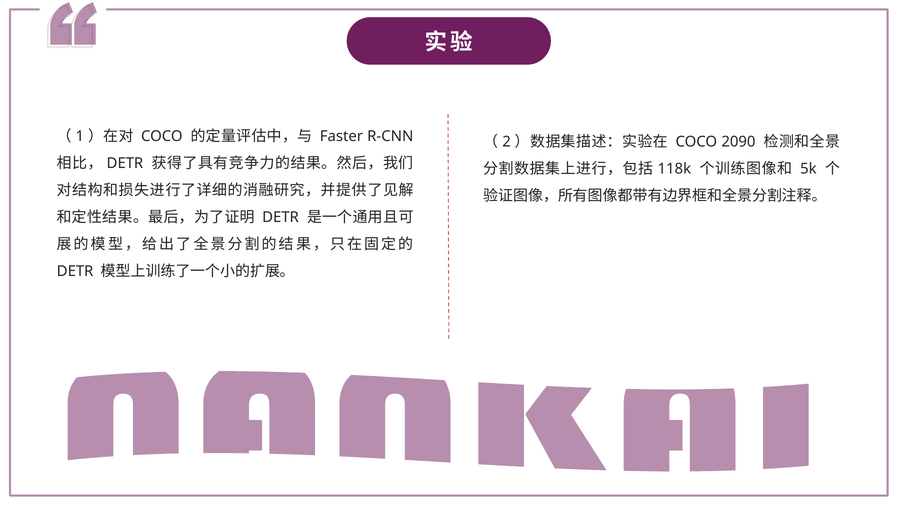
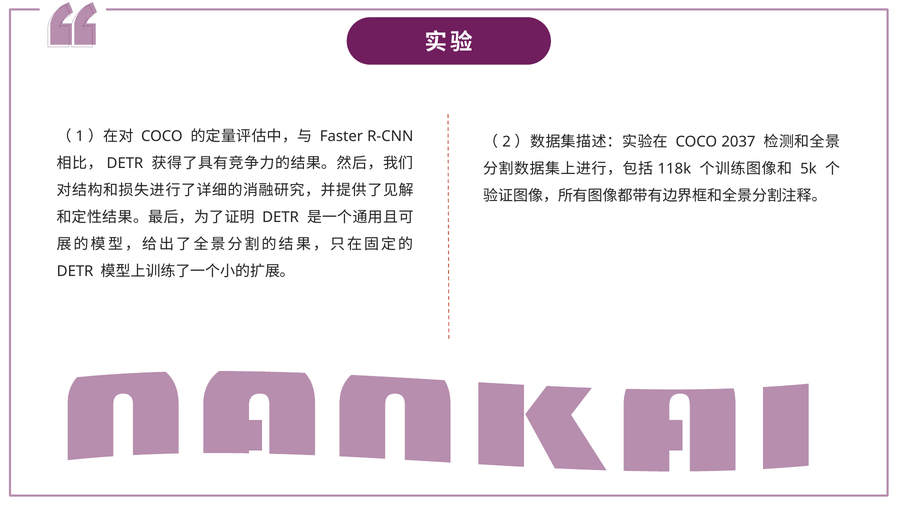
2090: 2090 -> 2037 (738, 142)
